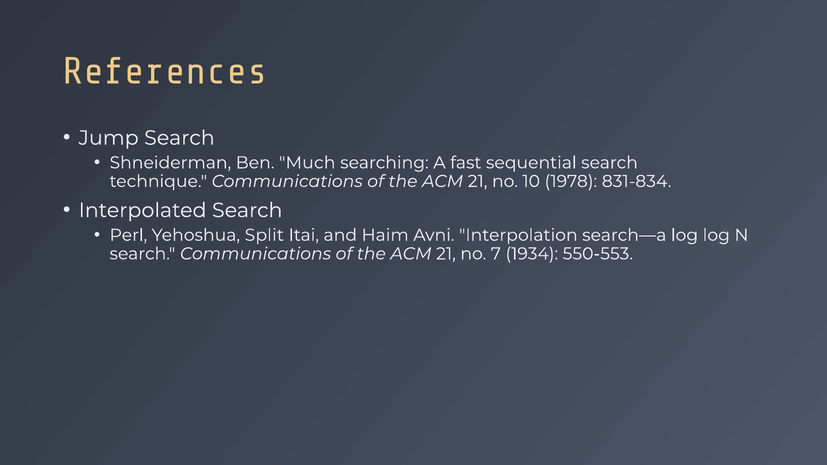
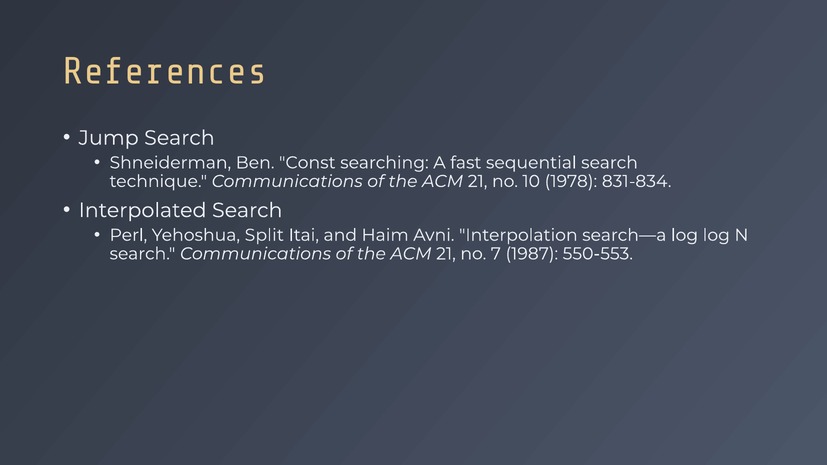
Much: Much -> Const (307, 163)
1934: 1934 -> 1987 (532, 254)
